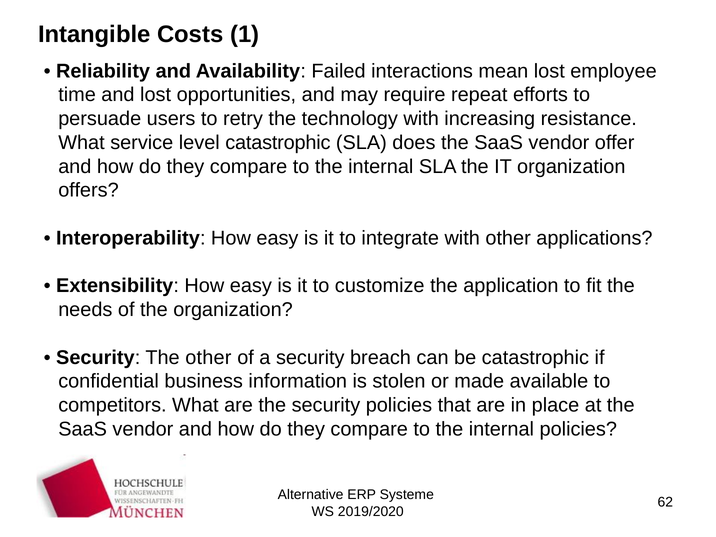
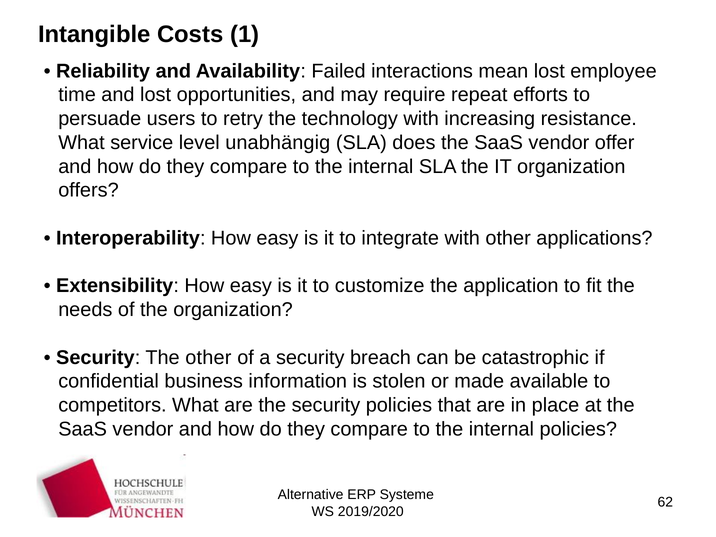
level catastrophic: catastrophic -> unabhängig (278, 143)
